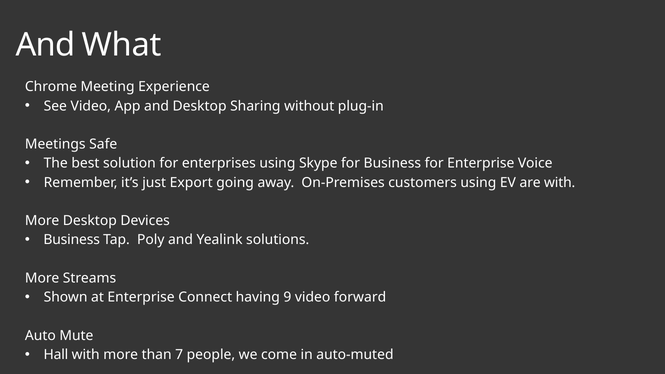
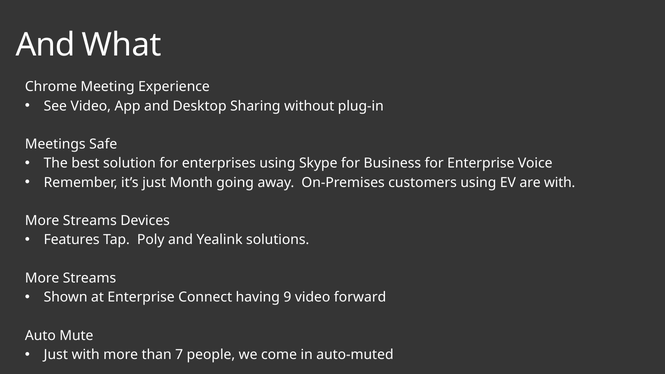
Export: Export -> Month (191, 182)
Desktop: Desktop -> Streams (90, 221)
Business: Business -> Features (72, 240)
Hall: Hall -> Just (56, 355)
